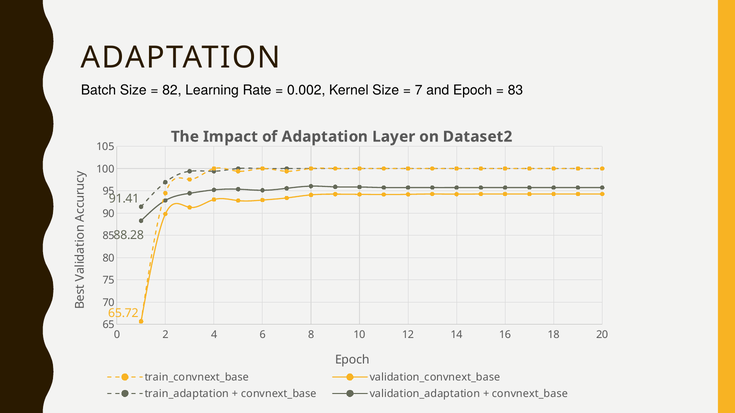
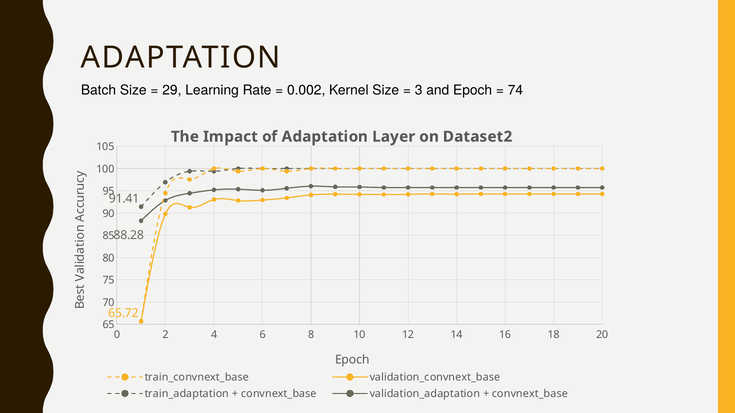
82: 82 -> 29 (172, 90)
7: 7 -> 3 (419, 90)
83: 83 -> 74 (515, 90)
